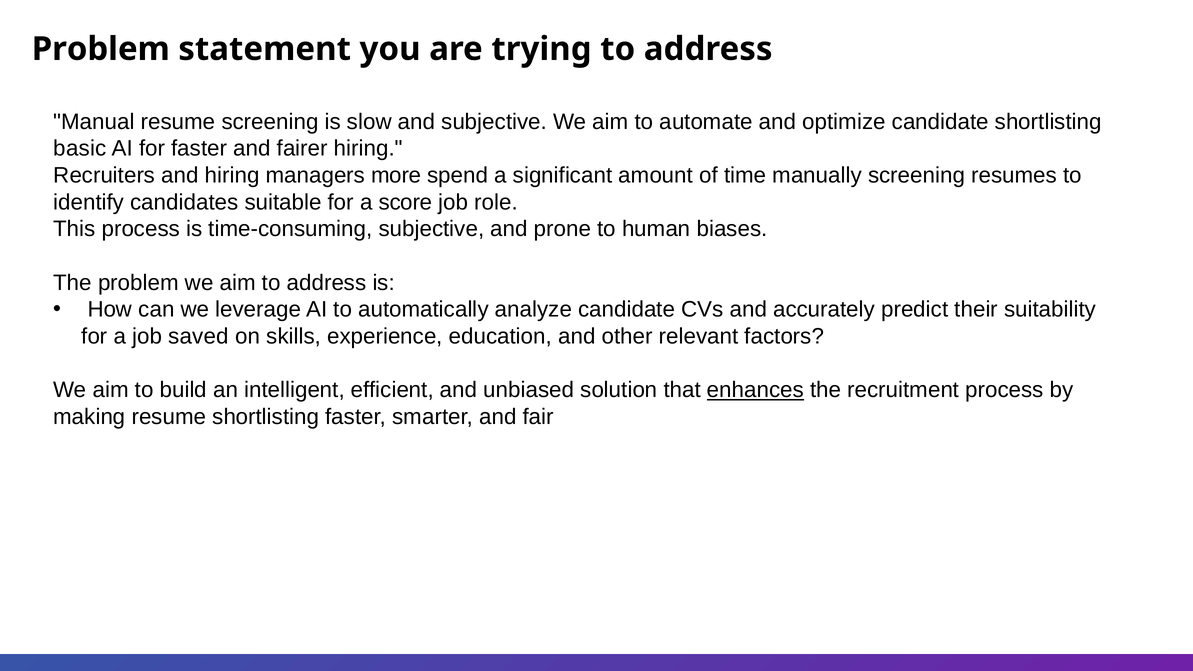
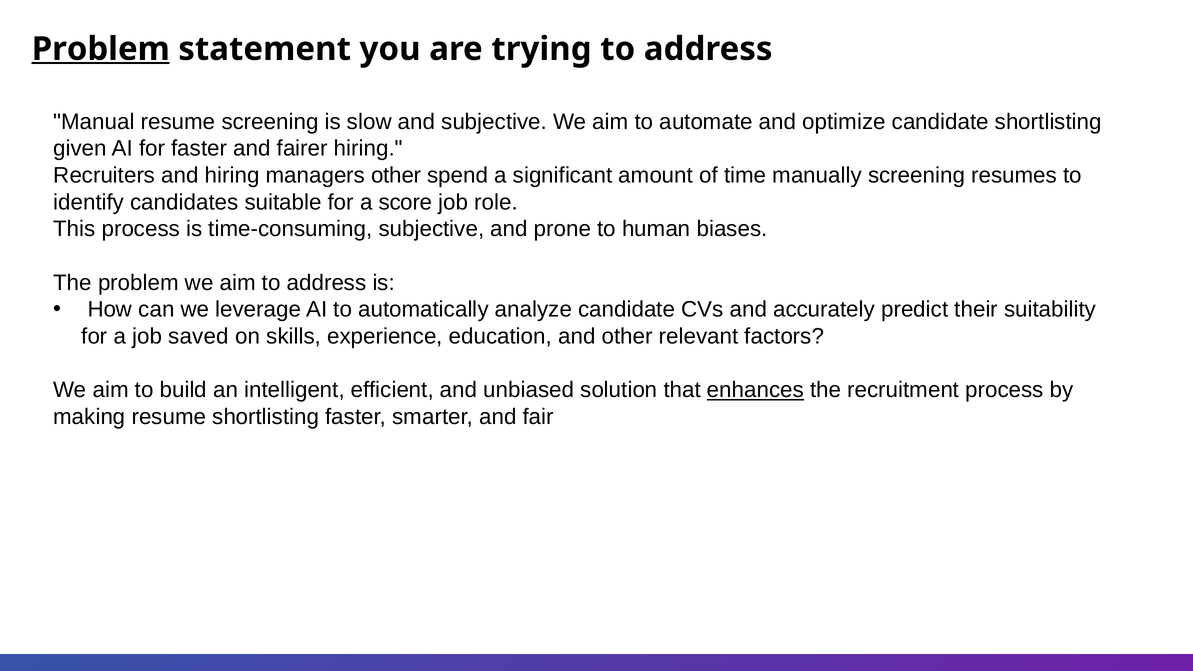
Problem underline: none -> present (101, 49)
basic: basic -> given (80, 149)
managers more: more -> other (396, 175)
